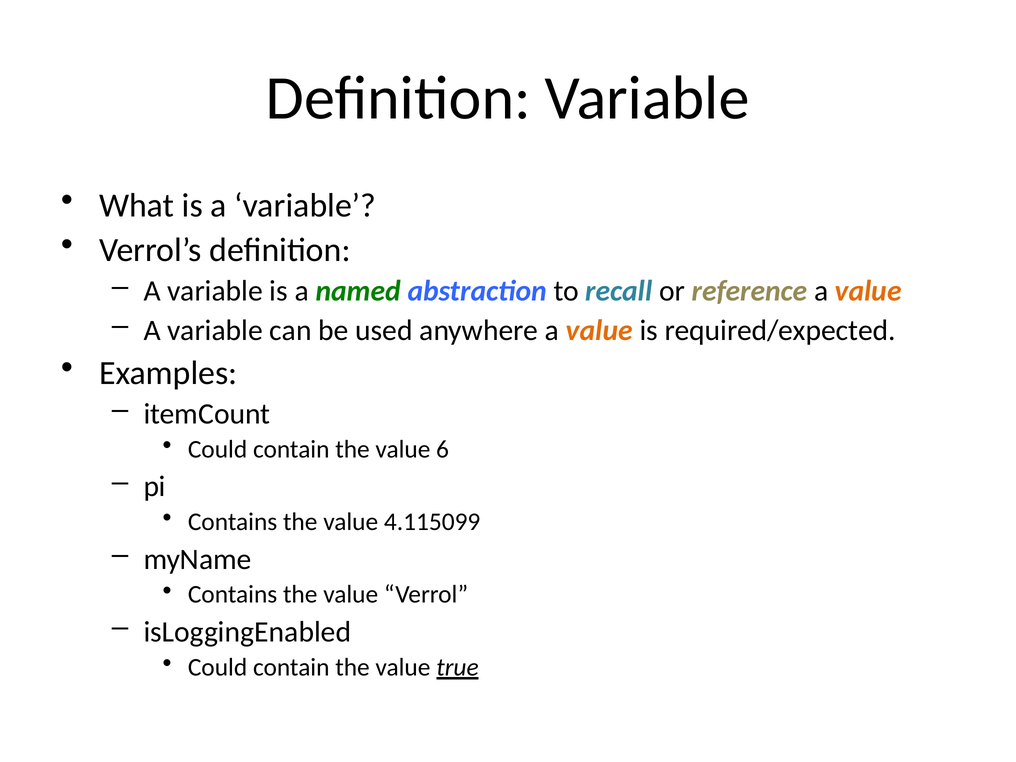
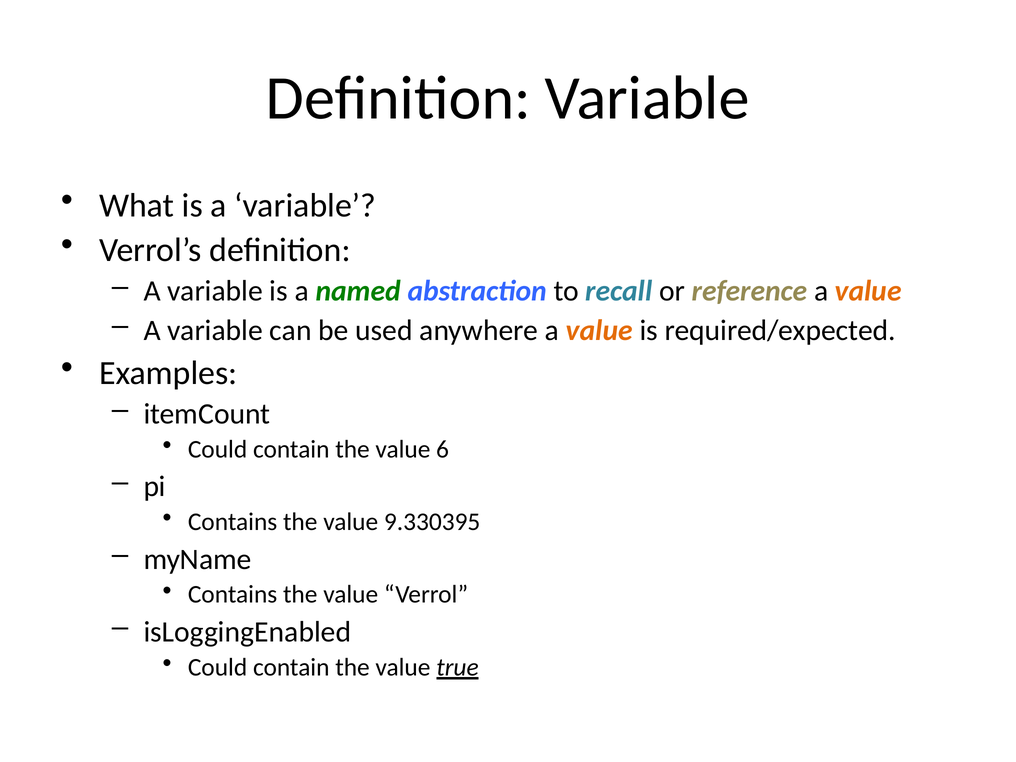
4.115099: 4.115099 -> 9.330395 (432, 522)
